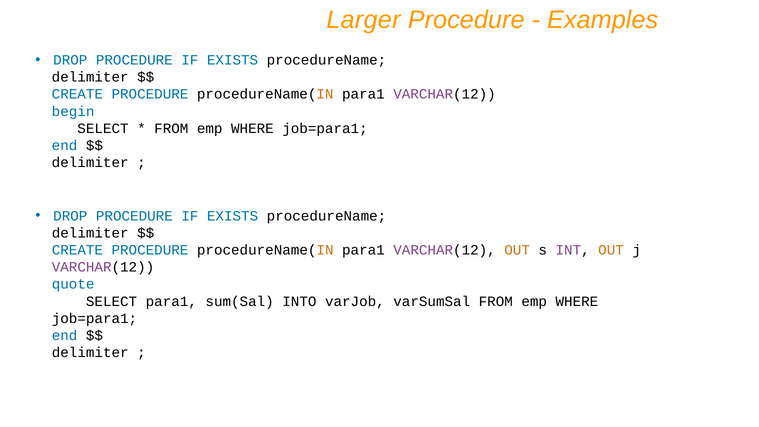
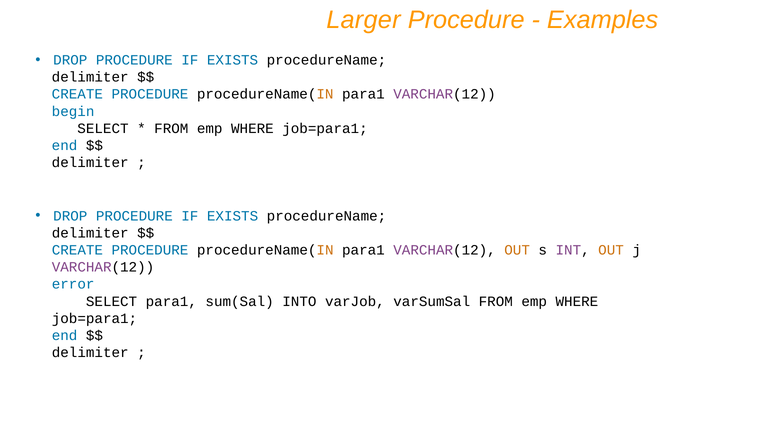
quote: quote -> error (73, 284)
